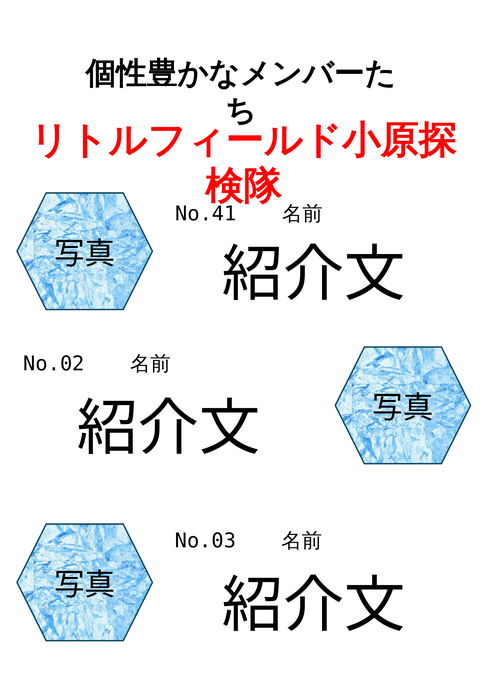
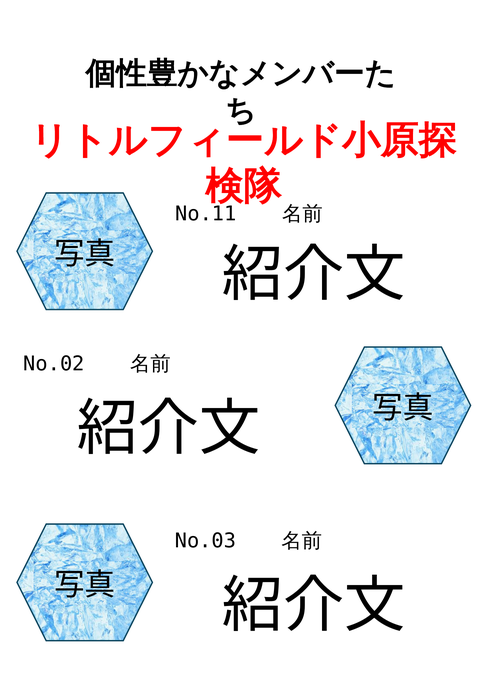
No.41: No.41 -> No.11 (206, 214)
